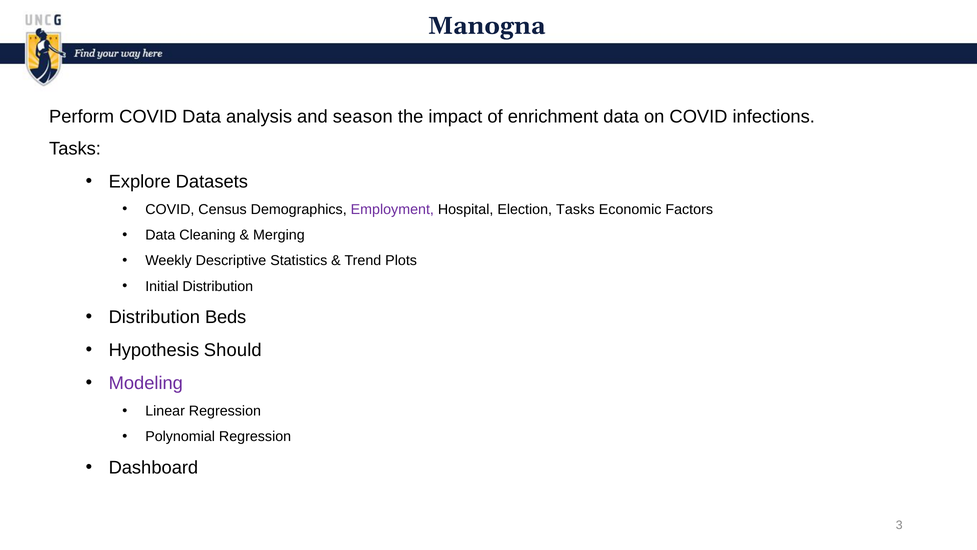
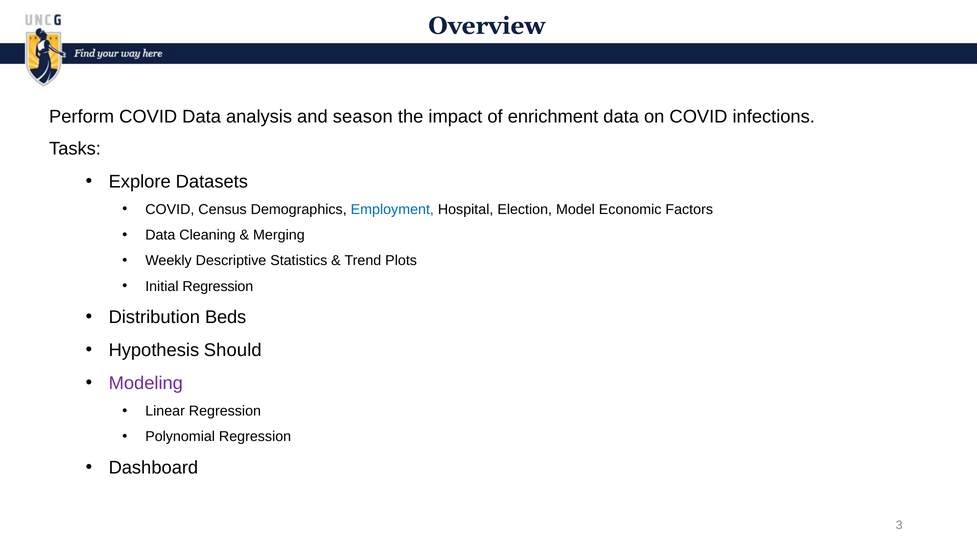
Manogna: Manogna -> Overview (487, 26)
Employment colour: purple -> blue (392, 209)
Election Tasks: Tasks -> Model (575, 209)
Initial Distribution: Distribution -> Regression (218, 286)
